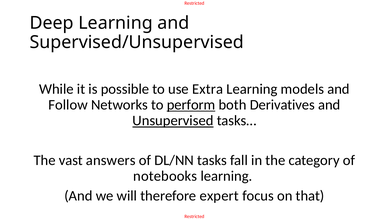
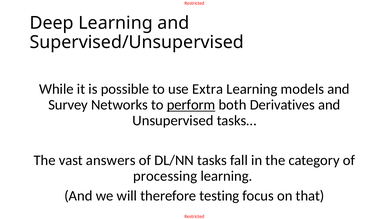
Follow: Follow -> Survey (68, 105)
Unsupervised underline: present -> none (173, 121)
notebooks: notebooks -> processing (165, 176)
expert: expert -> testing (219, 196)
